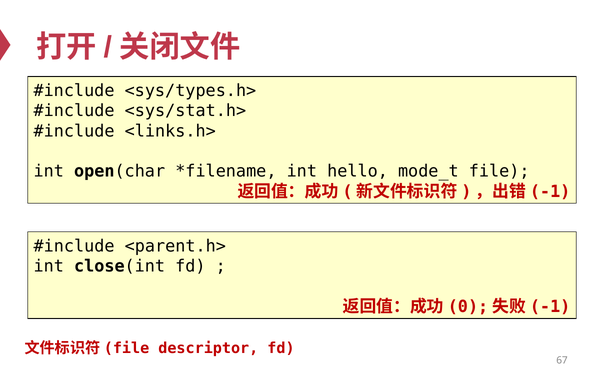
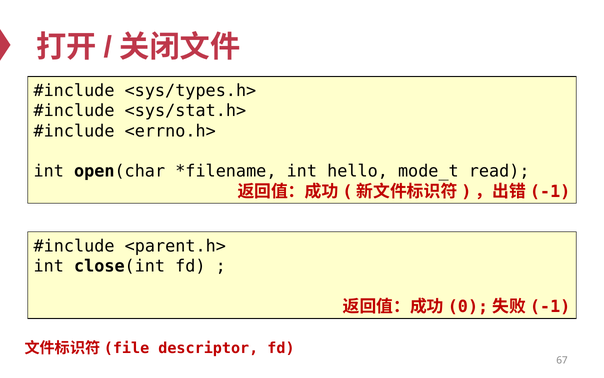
<links.h>: <links.h> -> <errno.h> (170, 131)
file: file -> read (499, 171)
